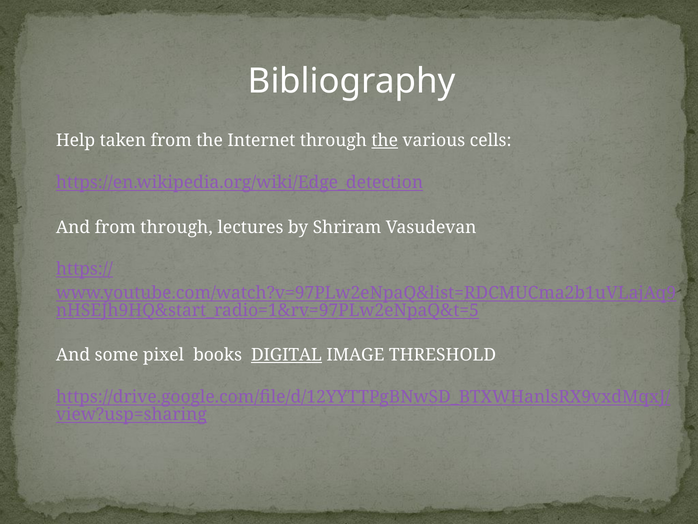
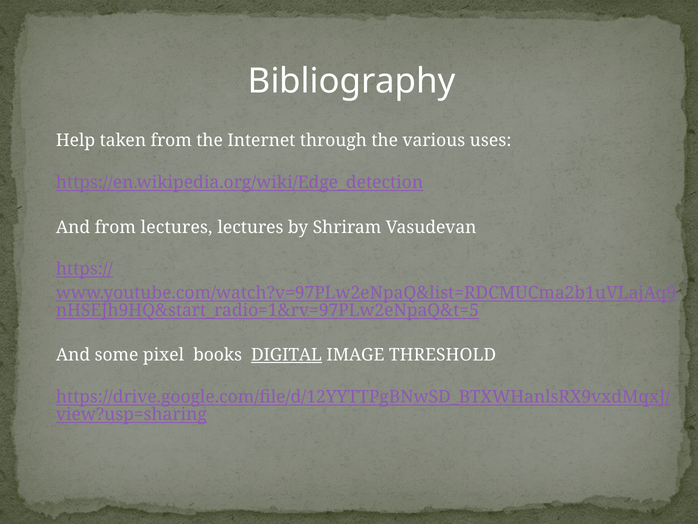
the underline: present -> none (385, 141)
cells: cells -> uses (491, 141)
from through: through -> lectures (177, 227)
